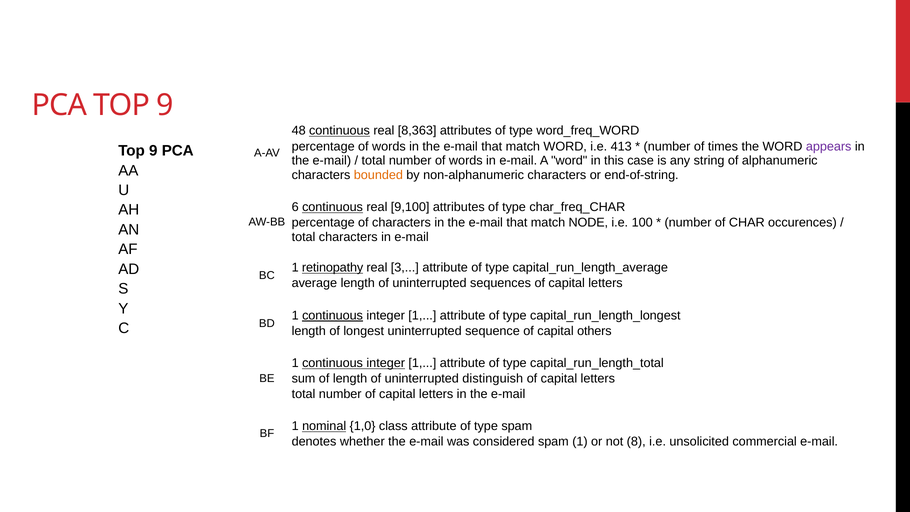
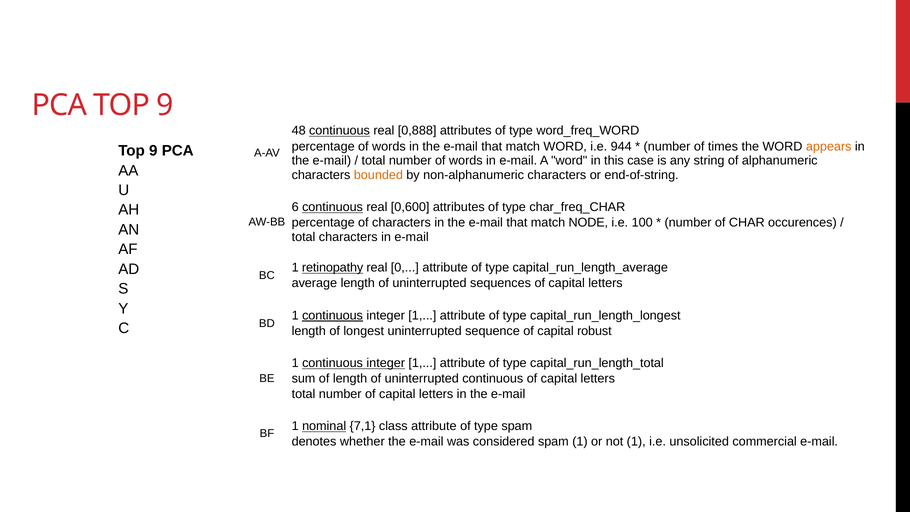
8,363: 8,363 -> 0,888 (417, 131)
413: 413 -> 944 (621, 147)
appears colour: purple -> orange (829, 147)
9,100: 9,100 -> 0,600 (410, 207)
3: 3 -> 0 (405, 268)
others: others -> robust (594, 331)
uninterrupted distinguish: distinguish -> continuous (493, 379)
1,0: 1,0 -> 7,1 (363, 426)
not 8: 8 -> 1 (636, 441)
